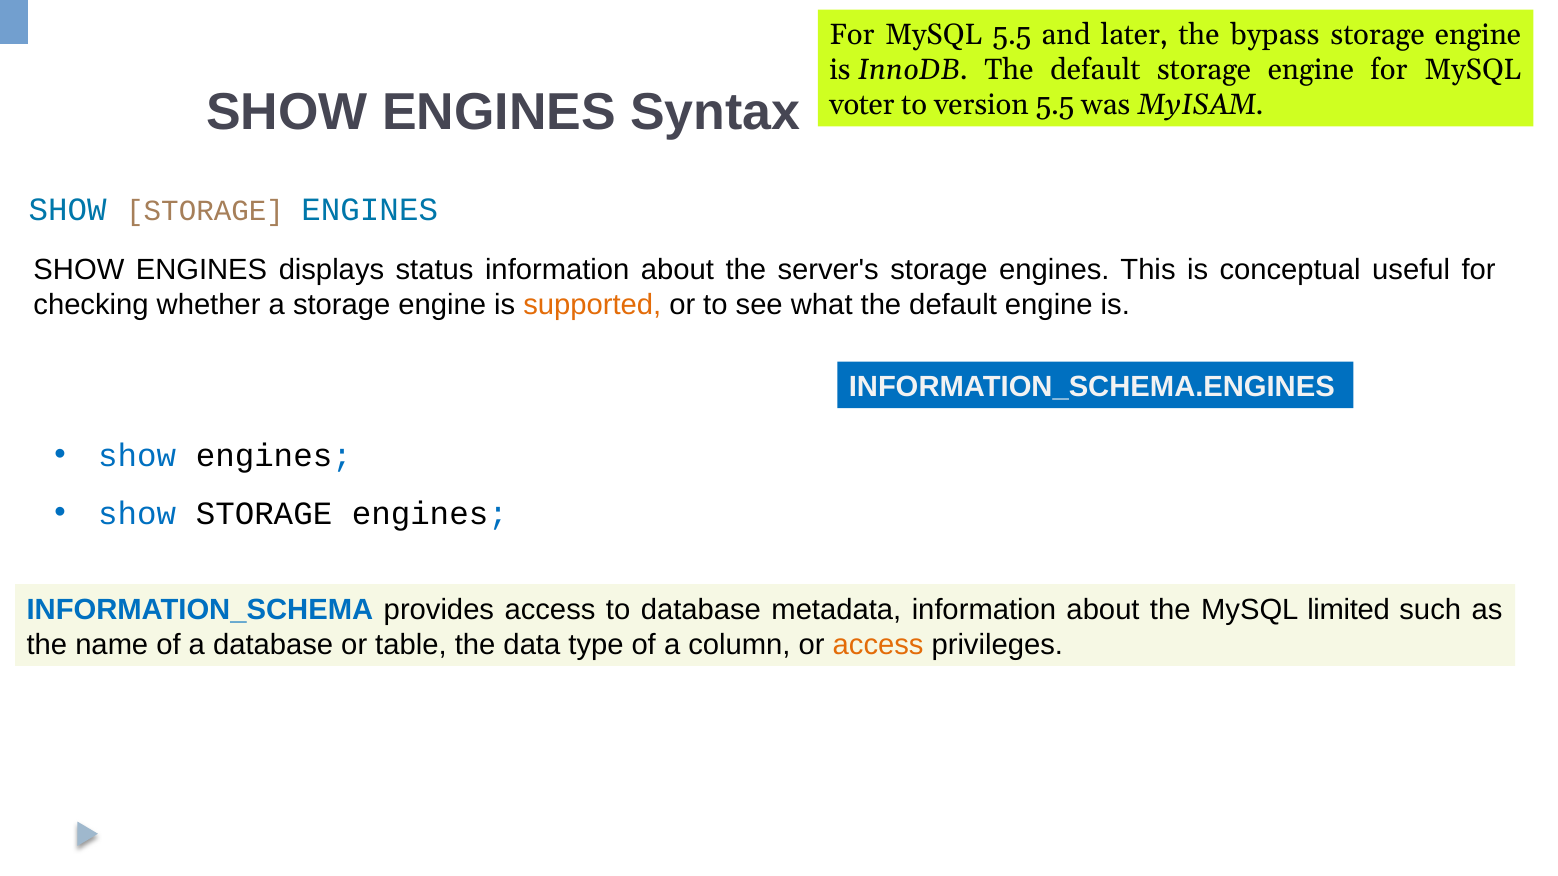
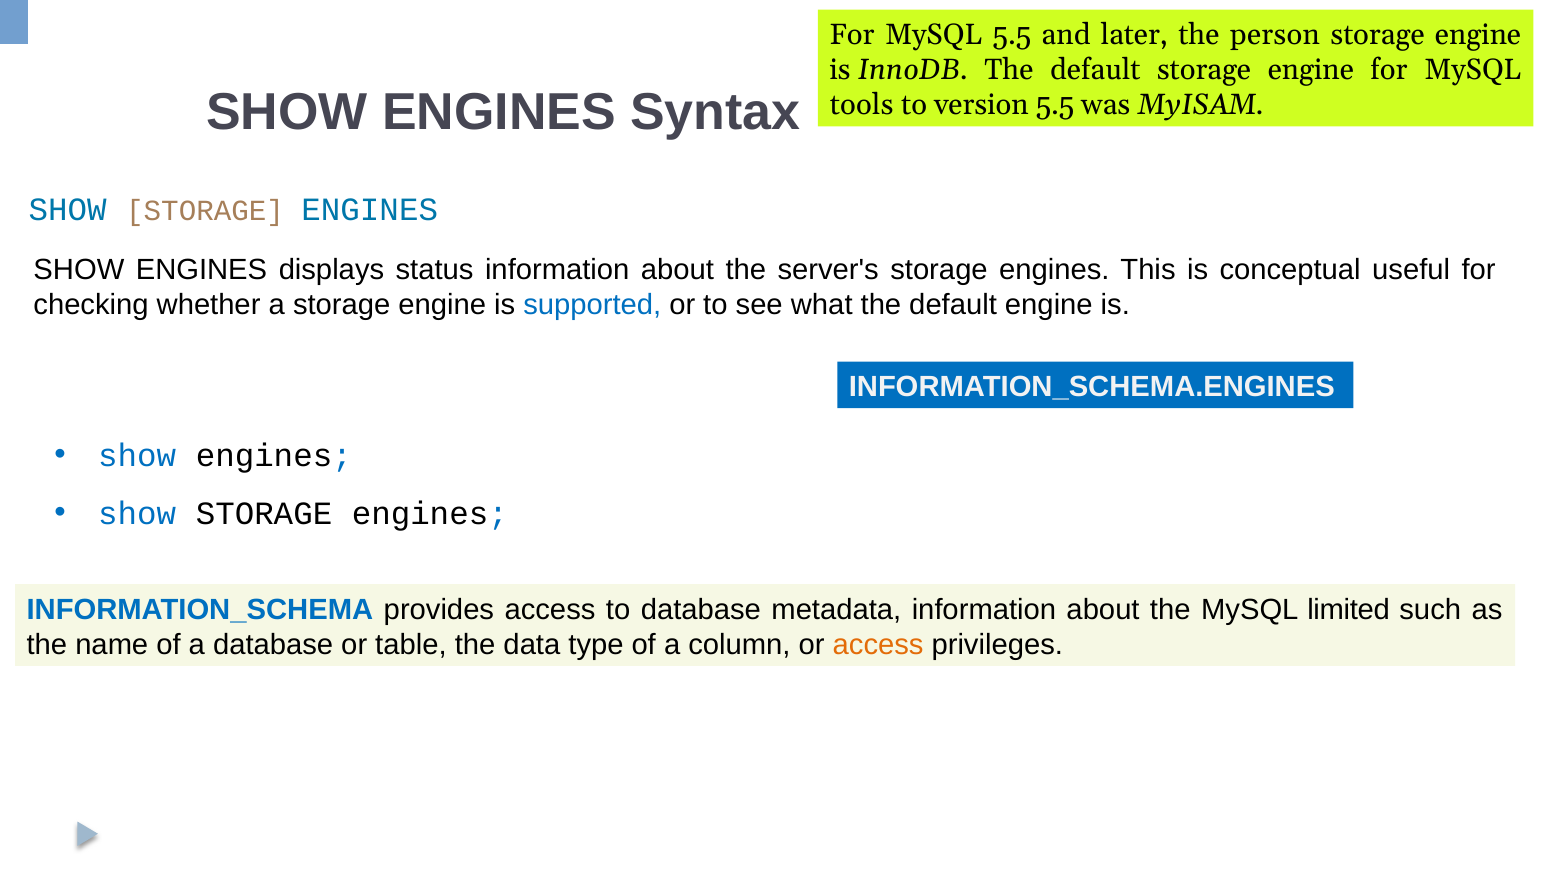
bypass: bypass -> person (1275, 35)
voter: voter -> tools (862, 105)
supported colour: orange -> blue (592, 305)
